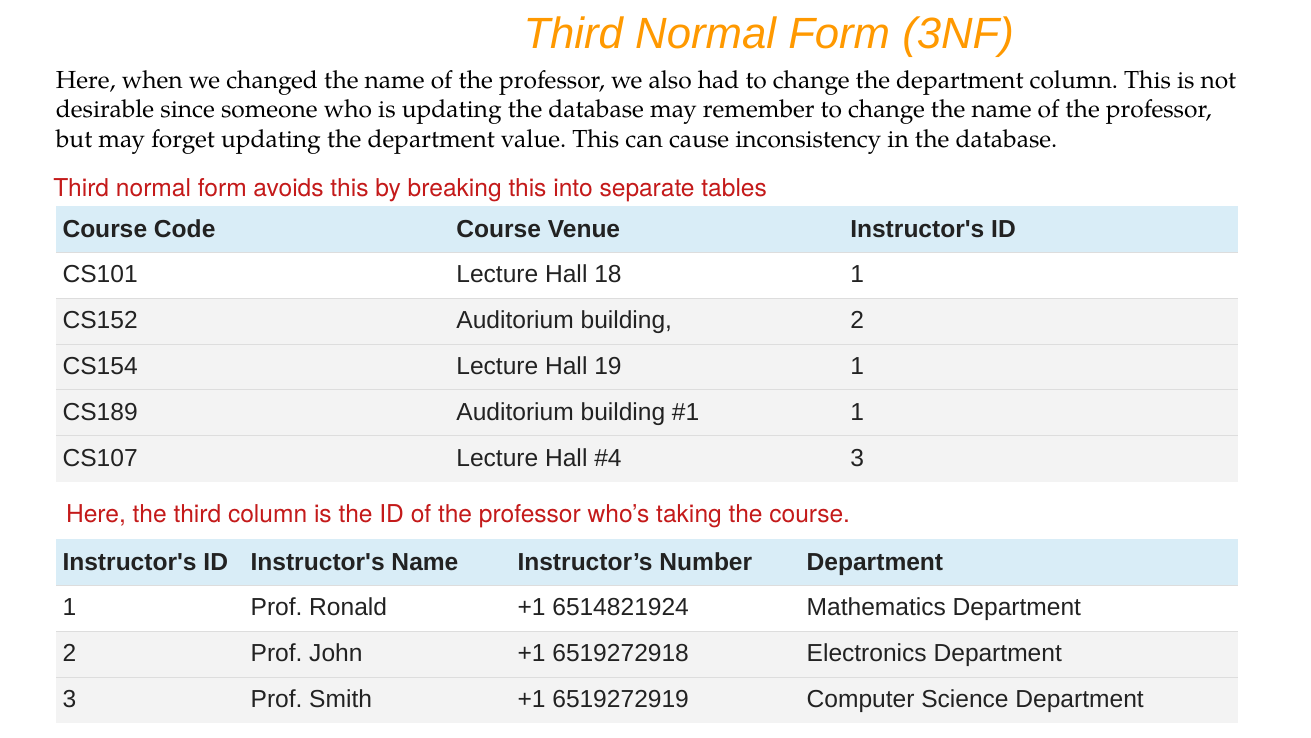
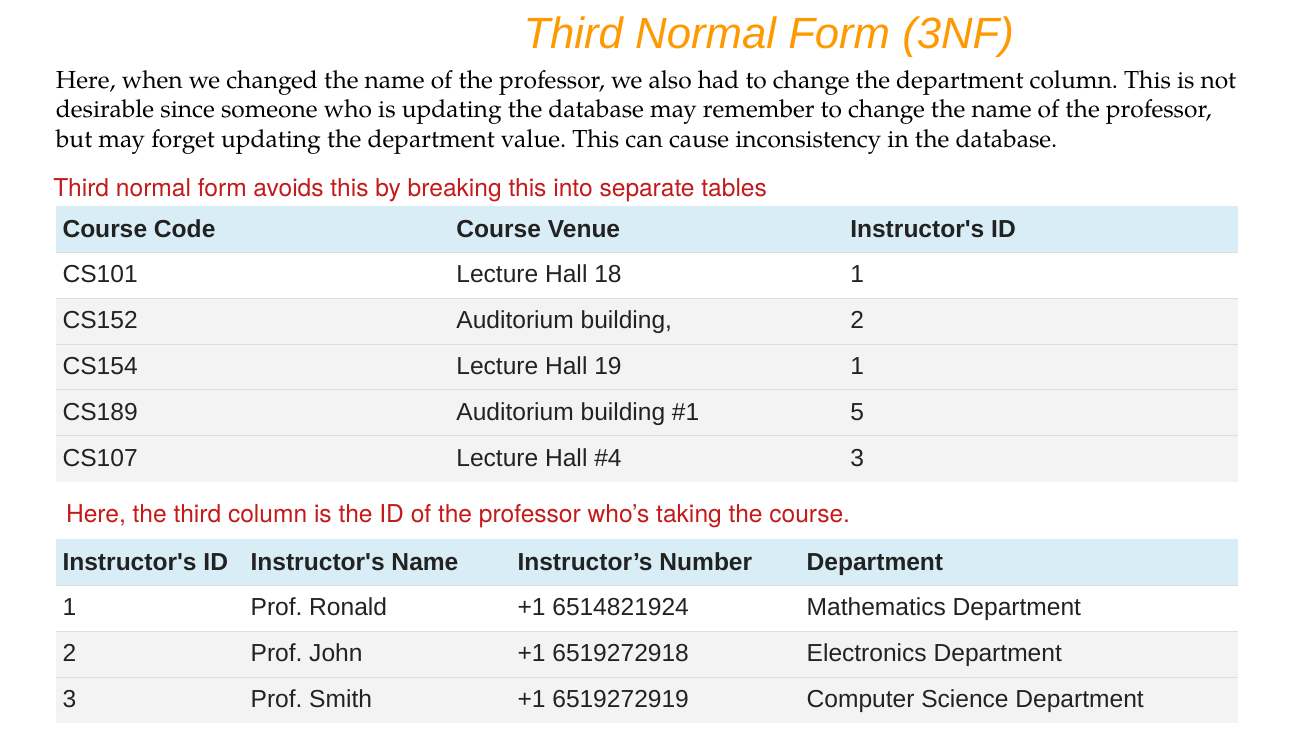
1: 1 -> 5 (857, 412)
